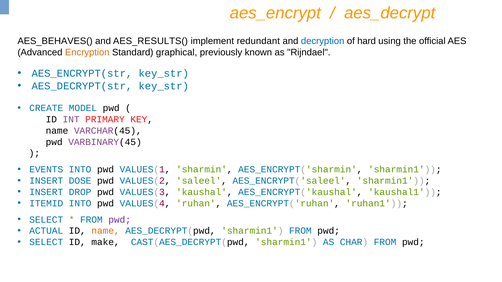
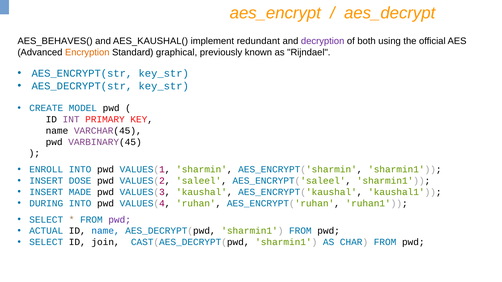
AES_RESULTS(: AES_RESULTS( -> AES_KAUSHAL( (150, 41)
decryption colour: blue -> purple (323, 41)
hard: hard -> both (367, 41)
EVENTS: EVENTS -> ENROLL (46, 170)
DROP: DROP -> MADE (80, 192)
ITEMID: ITEMID -> DURING (46, 204)
name colour: orange -> blue (106, 231)
make: make -> join (106, 242)
